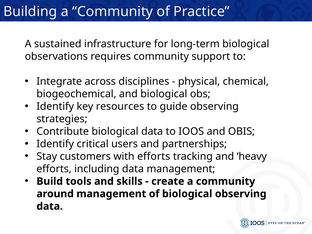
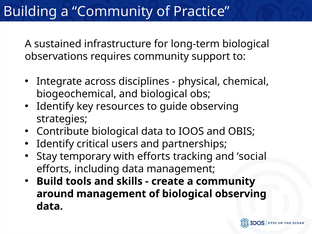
customers: customers -> temporary (85, 156)
heavy: heavy -> social (252, 156)
